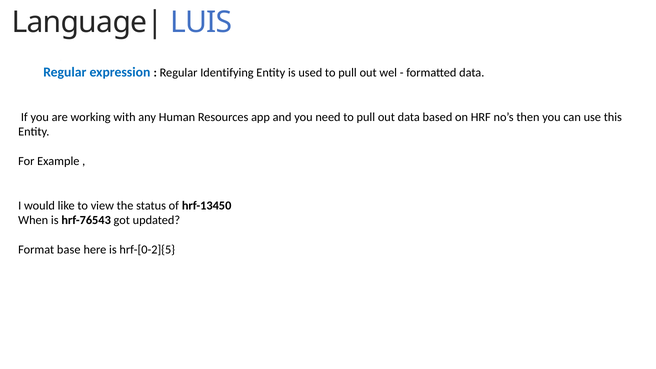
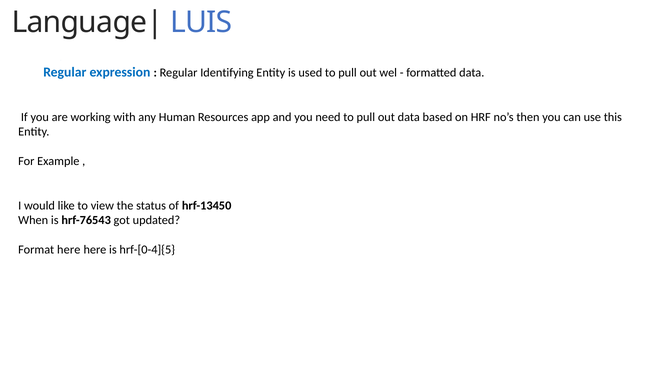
Format base: base -> here (69, 250)
hrf-[0-2]{5: hrf-[0-2]{5 -> hrf-[0-4]{5 (147, 250)
